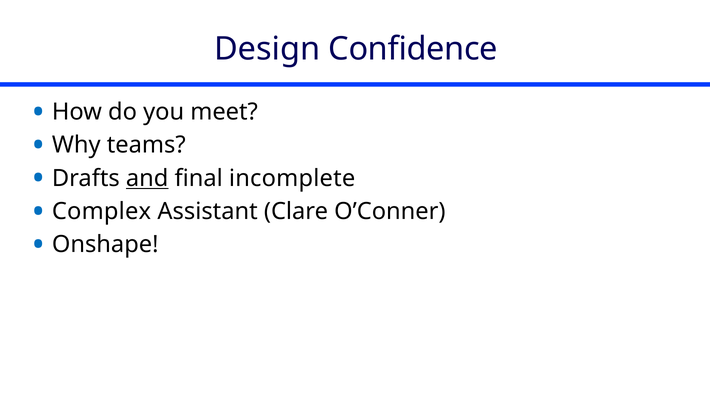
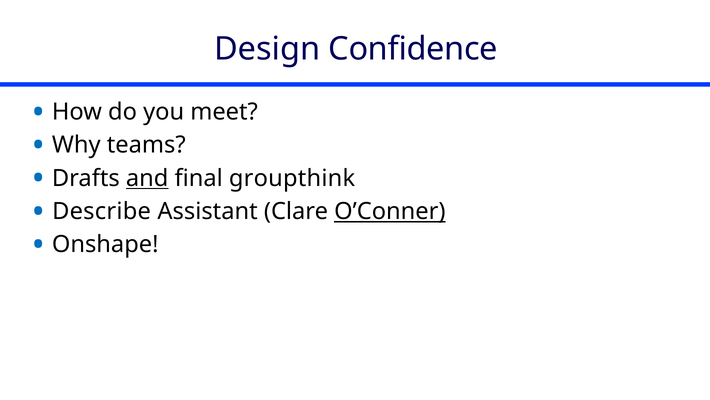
incomplete: incomplete -> groupthink (292, 178)
Complex: Complex -> Describe (102, 211)
O’Conner underline: none -> present (390, 211)
